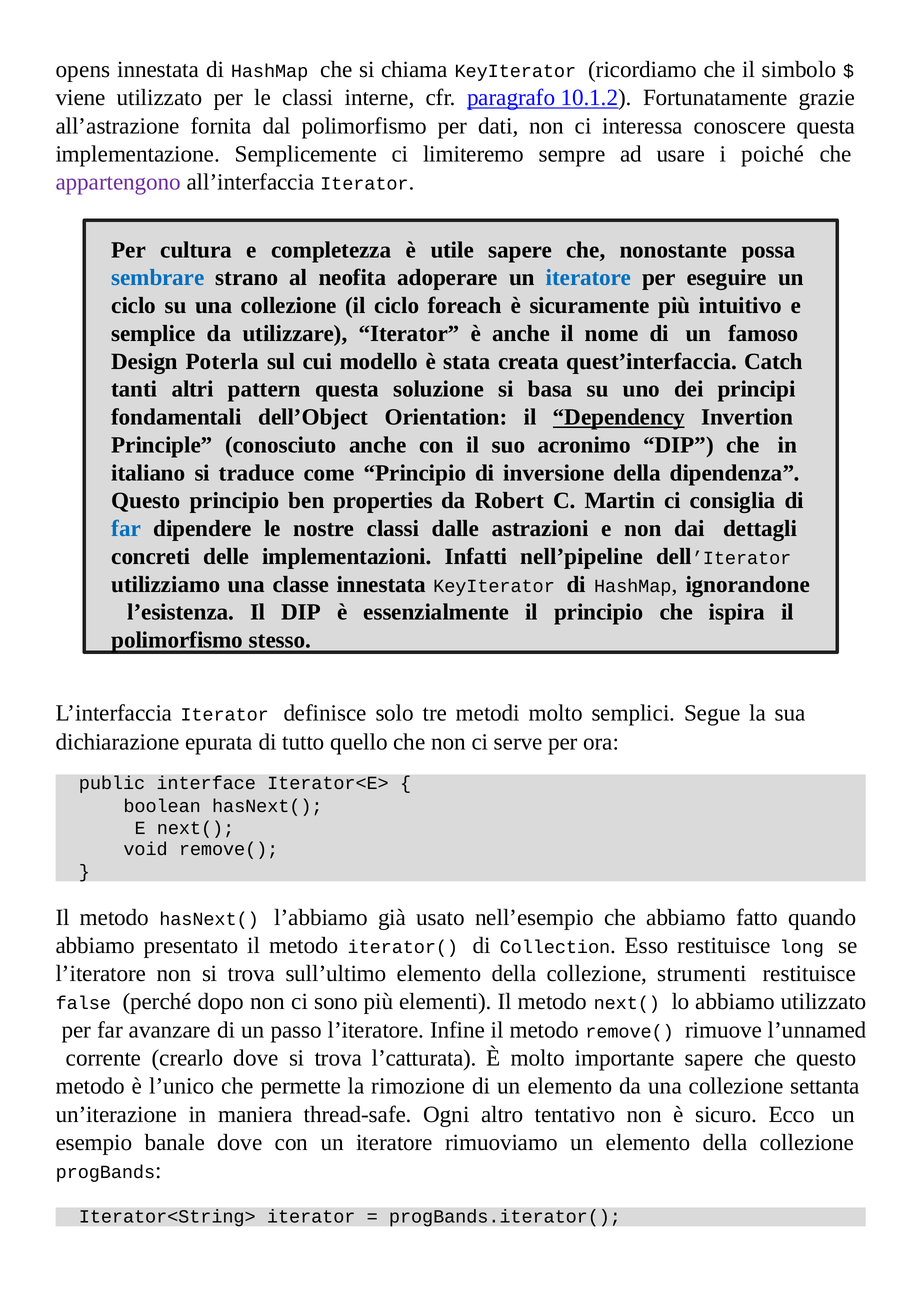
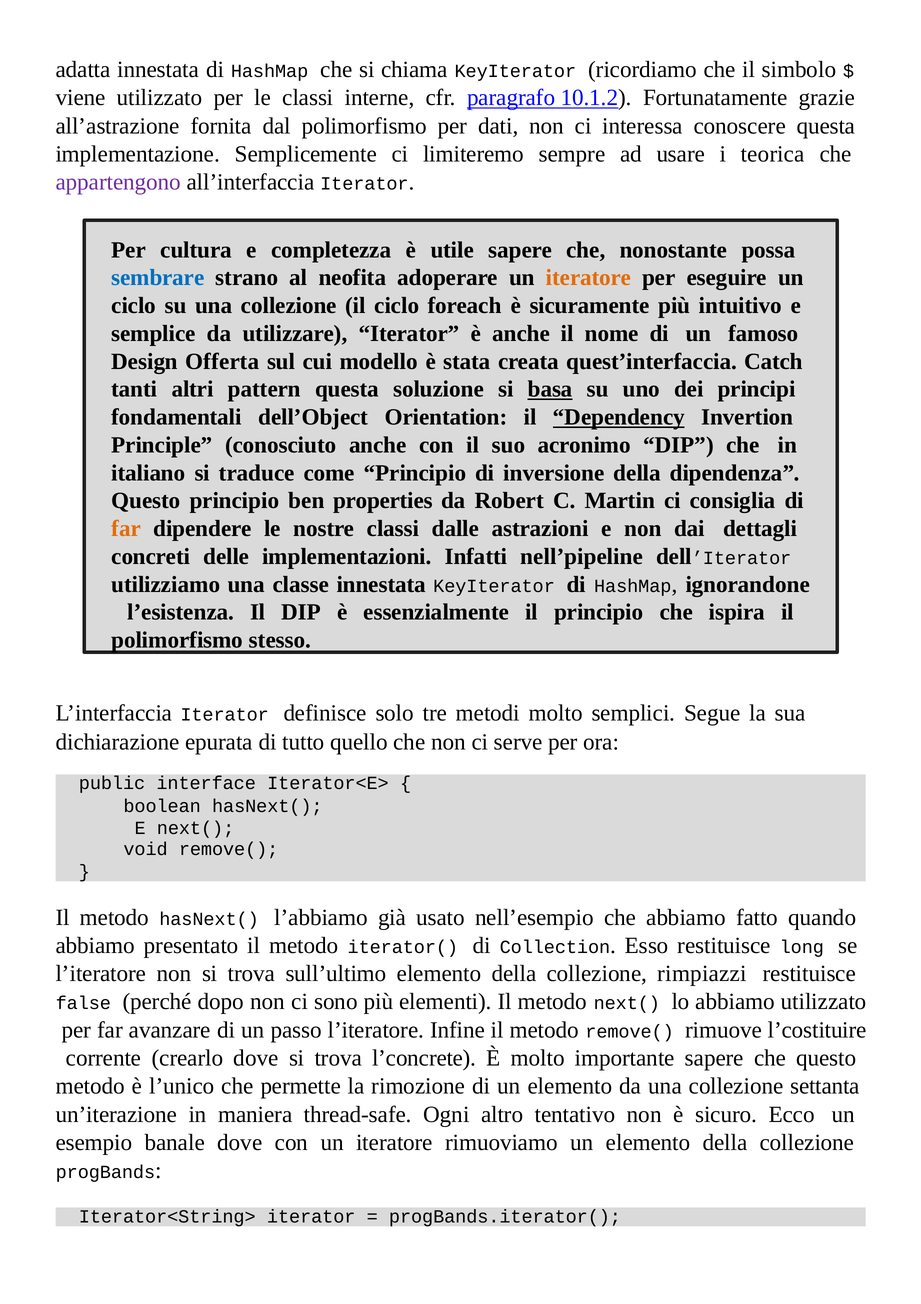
opens: opens -> adatta (83, 70)
poiché: poiché -> teorica (773, 154)
iteratore colour: blue -> orange (589, 278)
Poterla: Poterla -> Offerta (222, 361)
basa underline: none -> present (550, 389)
far colour: blue -> orange (126, 528)
strumenti: strumenti -> rimpiazzi (702, 973)
l’unnamed: l’unnamed -> l’costituire (817, 1029)
l’catturata: l’catturata -> l’concrete (424, 1058)
